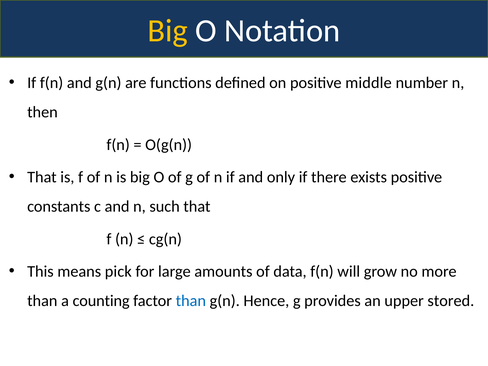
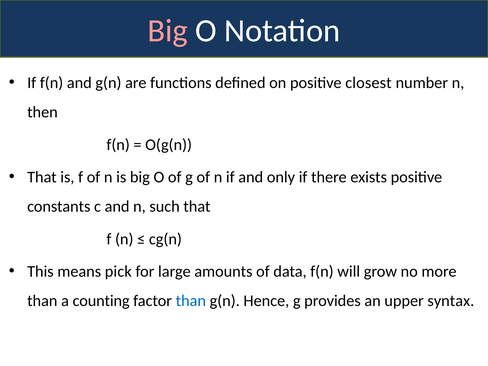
Big colour: yellow -> pink (168, 31)
middle: middle -> closest (368, 83)
stored: stored -> syntax (451, 301)
